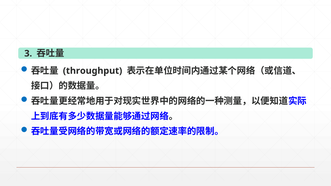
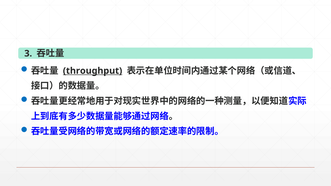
throughput underline: none -> present (93, 71)
